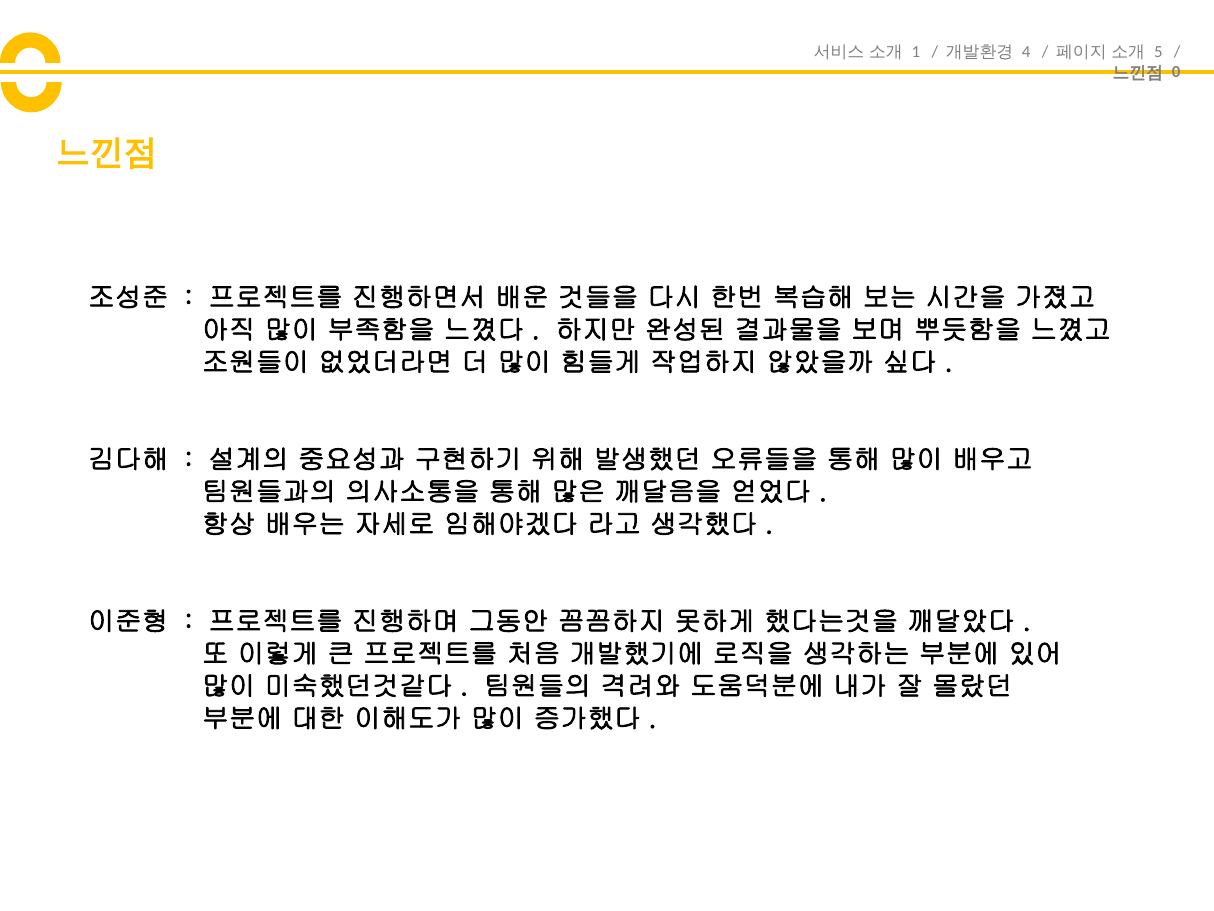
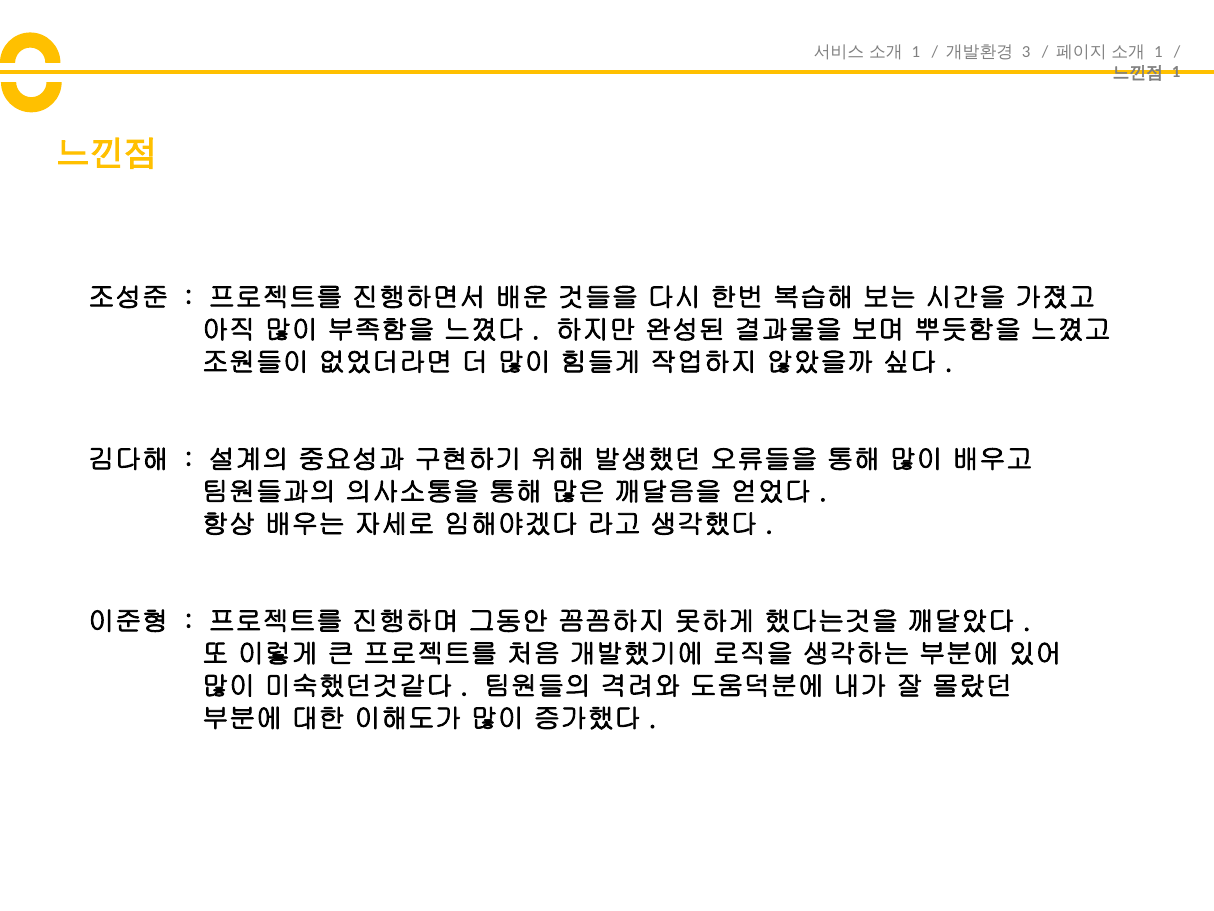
4: 4 -> 3 (1026, 52)
5: 5 -> 1 (1158, 52)
0: 0 -> 1 (1176, 72)
